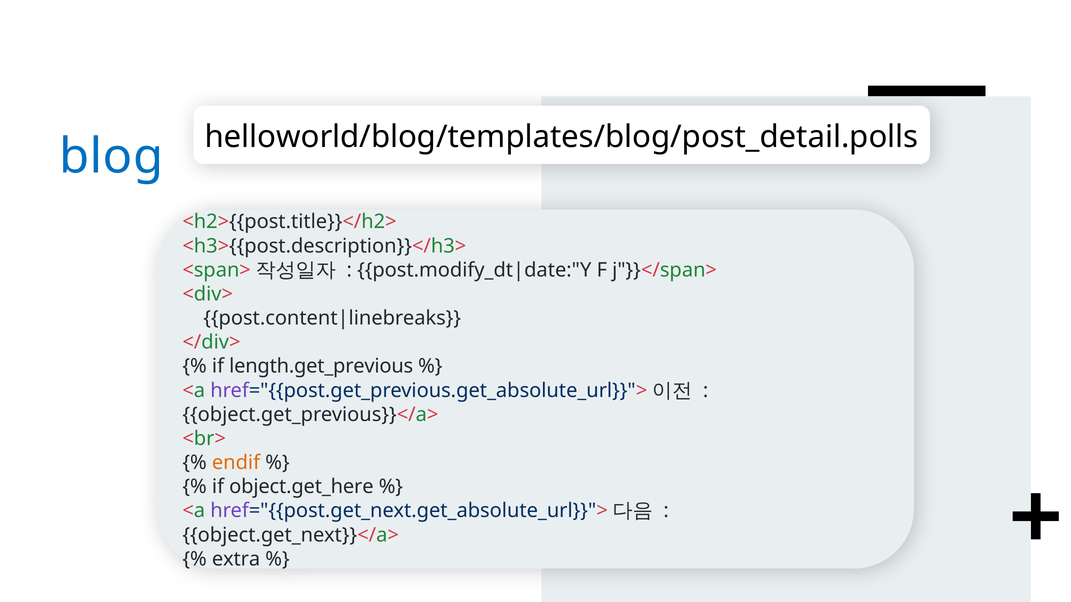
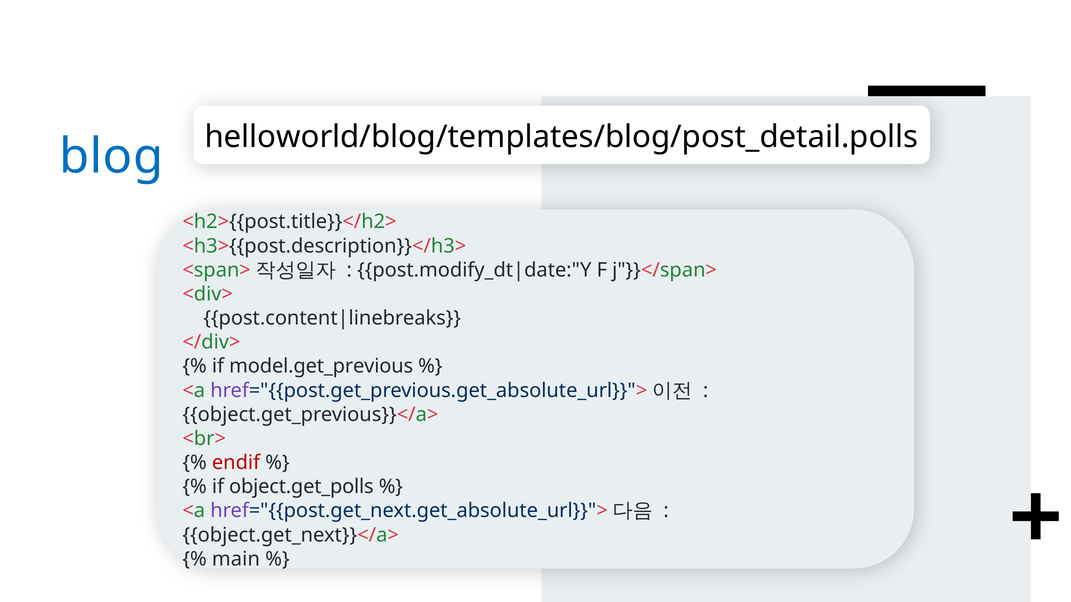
length.get_previous: length.get_previous -> model.get_previous (321, 367)
endif colour: orange -> red (236, 463)
object.get_here: object.get_here -> object.get_polls (301, 487)
extra: extra -> main (236, 559)
